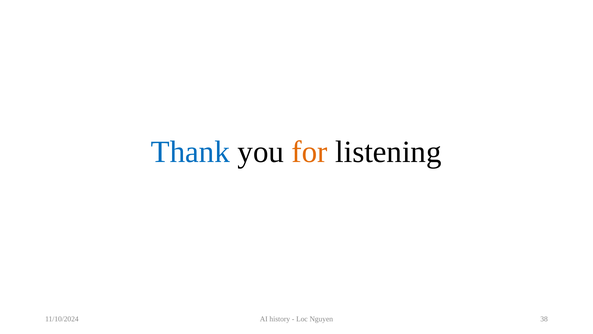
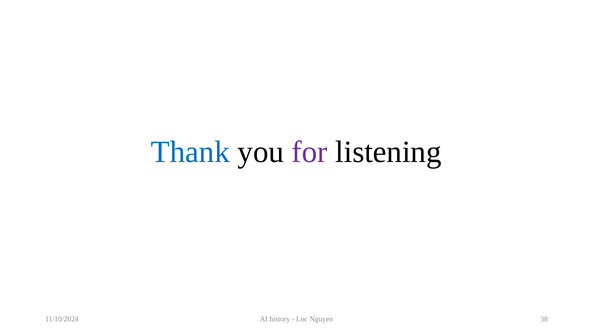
for colour: orange -> purple (310, 152)
